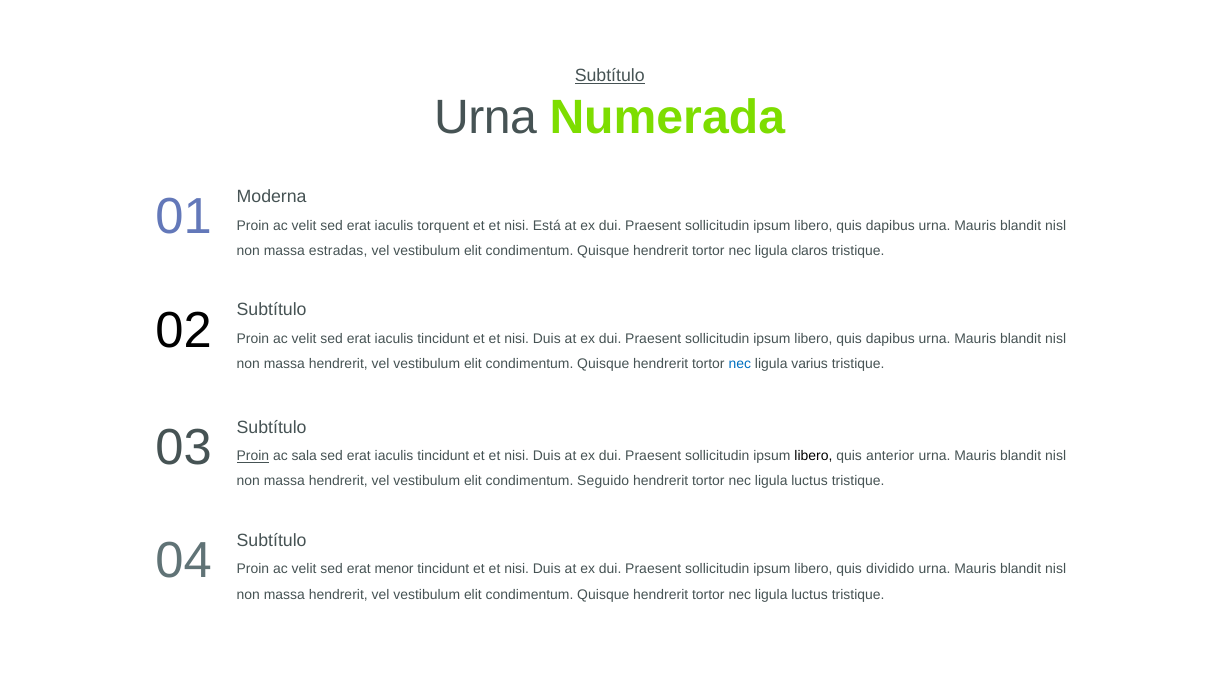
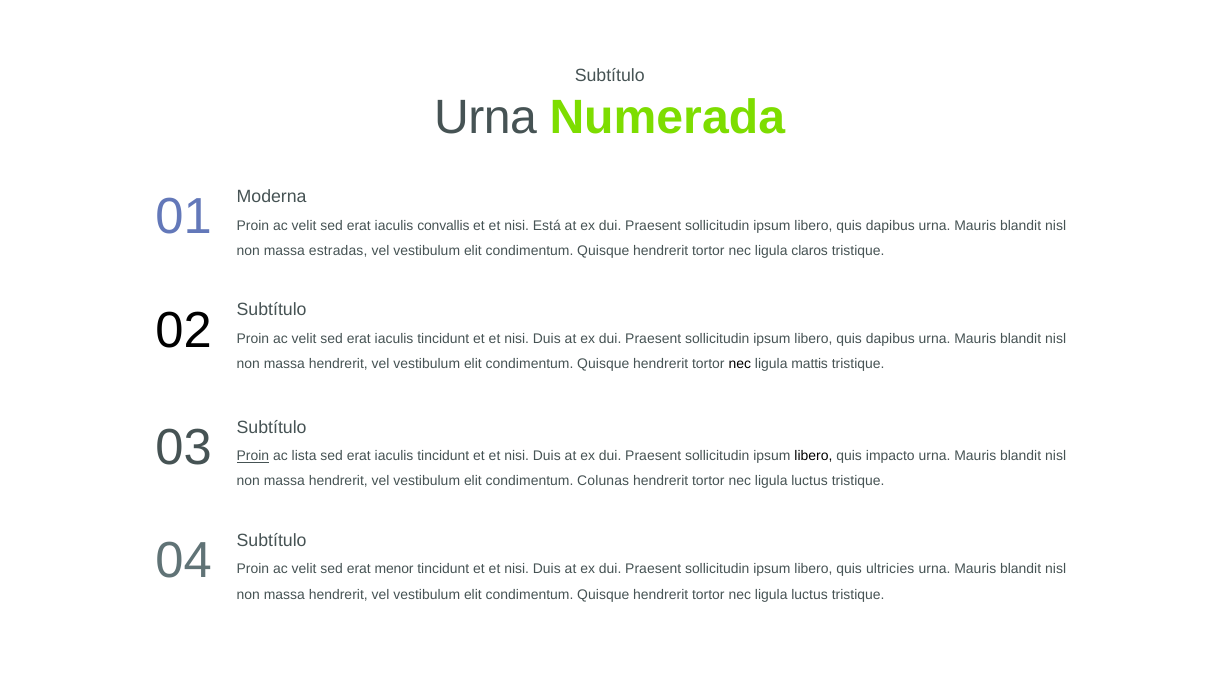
Subtítulo underline: present -> none (610, 76)
torquent: torquent -> convallis (443, 226)
nec colour: blue -> black (740, 364)
varius: varius -> mattis (810, 364)
sala: sala -> lista (304, 456)
anterior: anterior -> impacto (890, 456)
Seguido: Seguido -> Colunas (603, 481)
dividido: dividido -> ultricies (890, 569)
